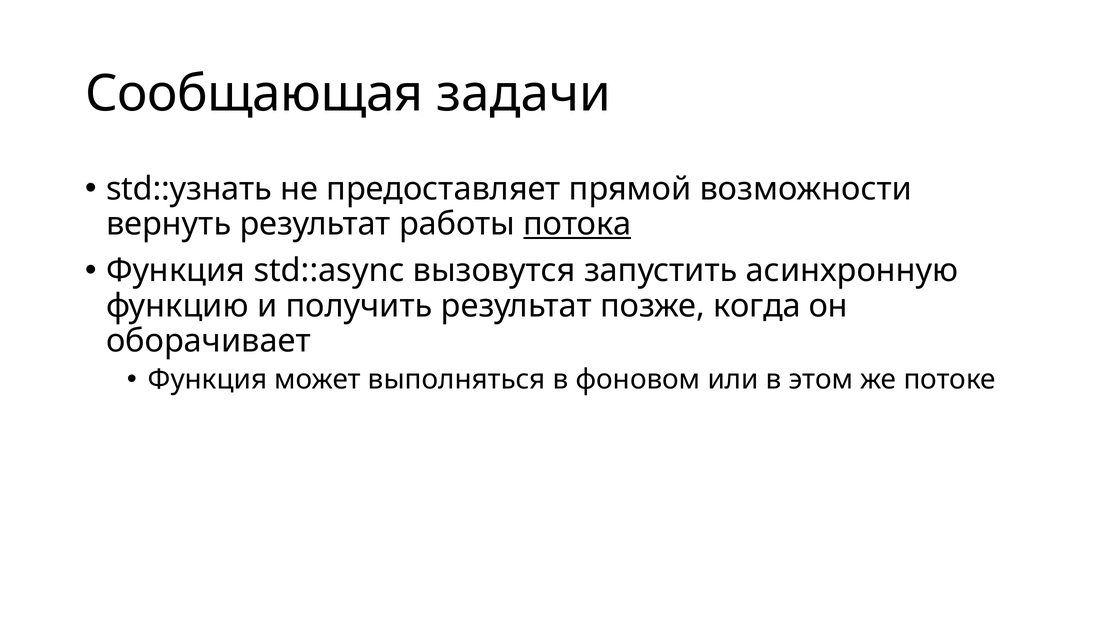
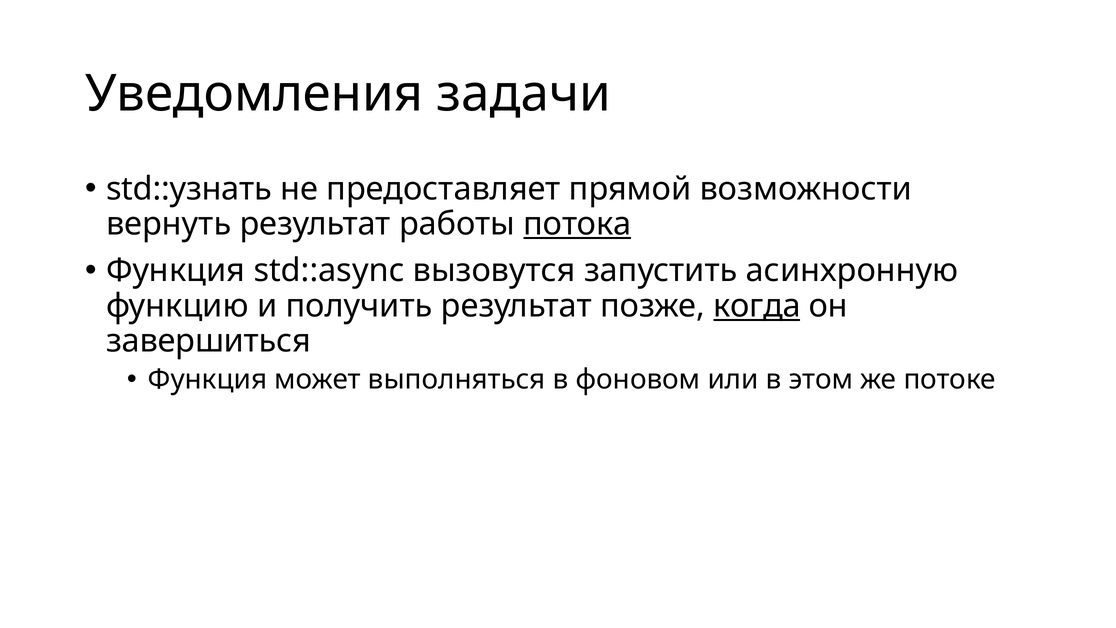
Сообщающая: Сообщающая -> Уведомления (254, 94)
когда underline: none -> present (757, 306)
оборачивает: оборачивает -> завершиться (209, 341)
